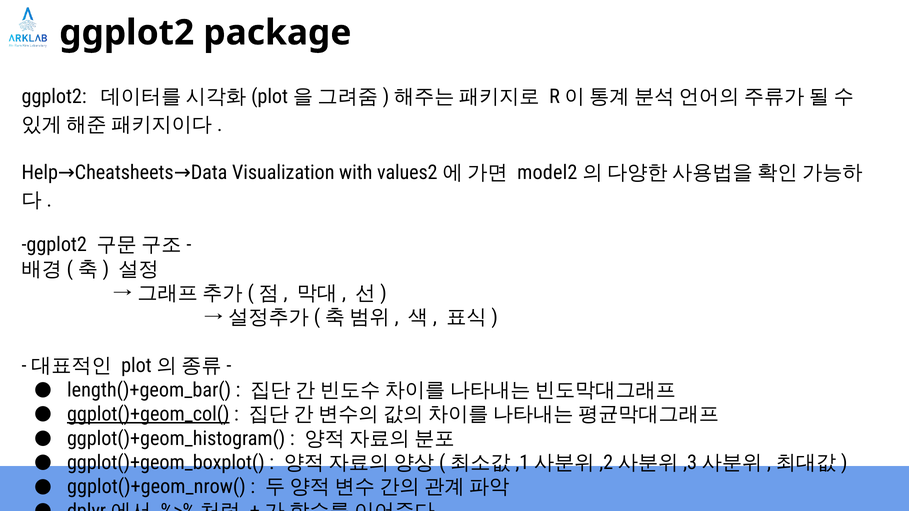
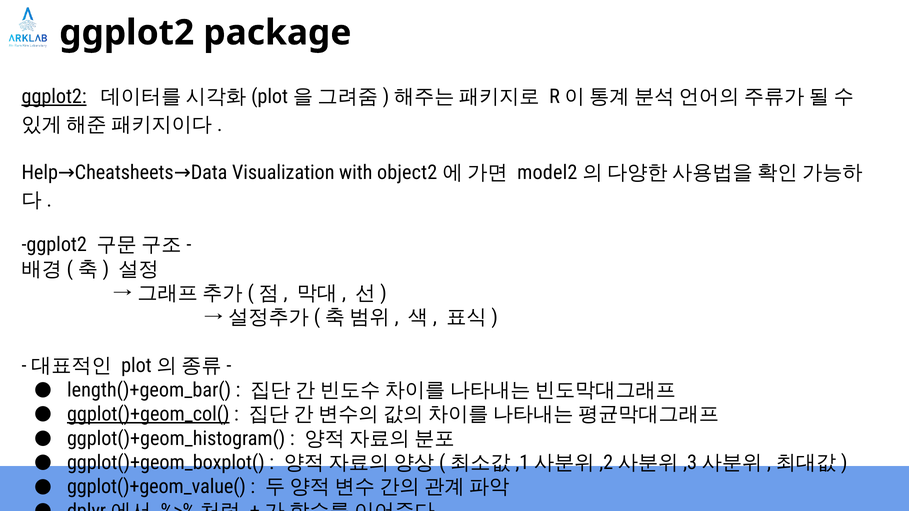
ggplot2 underline: none -> present (54, 97)
values2: values2 -> object2 (407, 173)
ggplot()+geom_nrow(: ggplot()+geom_nrow( -> ggplot()+geom_value( (156, 487)
